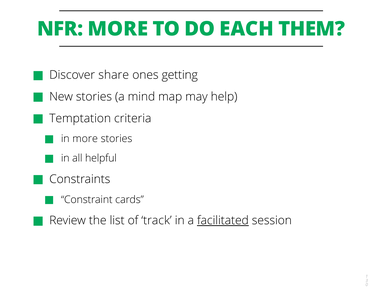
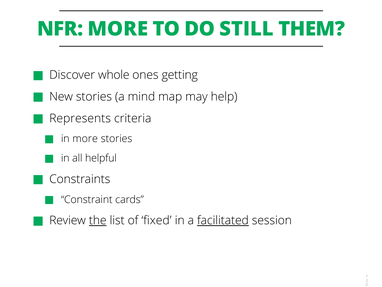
EACH: EACH -> STILL (247, 29)
share: share -> whole (114, 75)
Temptation: Temptation -> Represents (80, 118)
the underline: none -> present (98, 220)
track: track -> fixed (156, 220)
